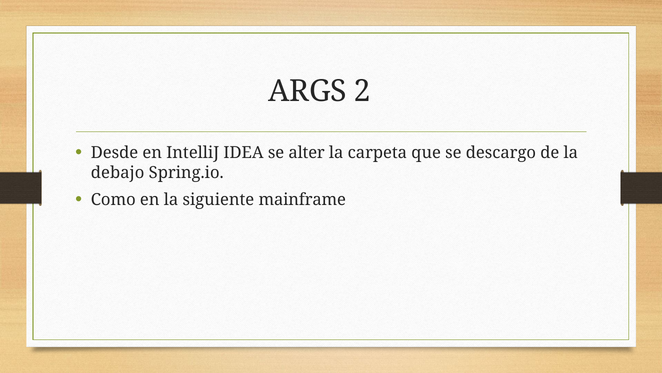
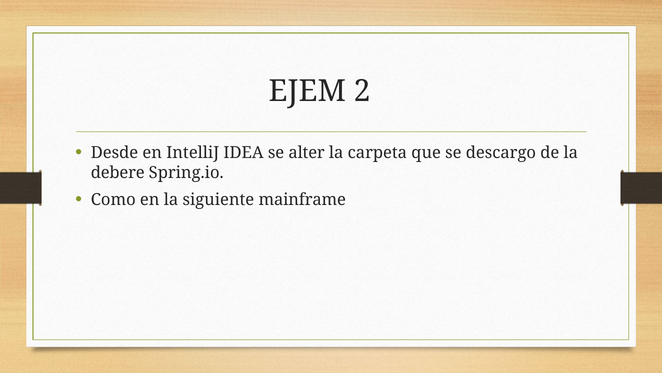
ARGS: ARGS -> EJEM (307, 91)
debajo: debajo -> debere (118, 172)
